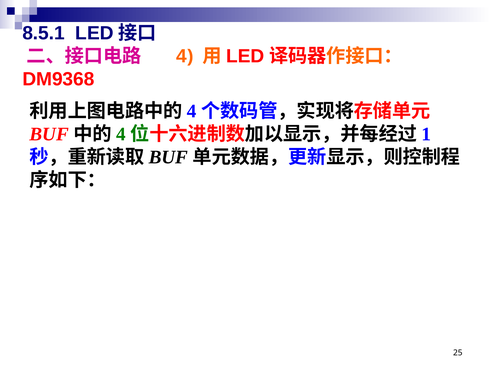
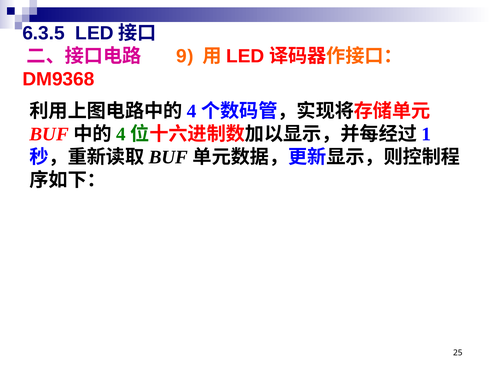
8.5.1: 8.5.1 -> 6.3.5 (44, 33)
4: 4 -> 9 (182, 56)
